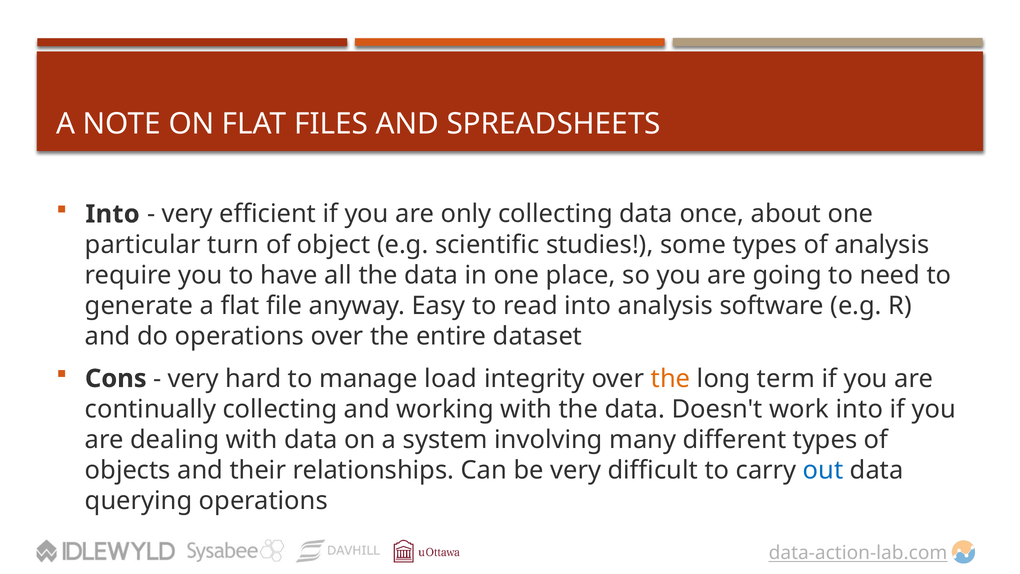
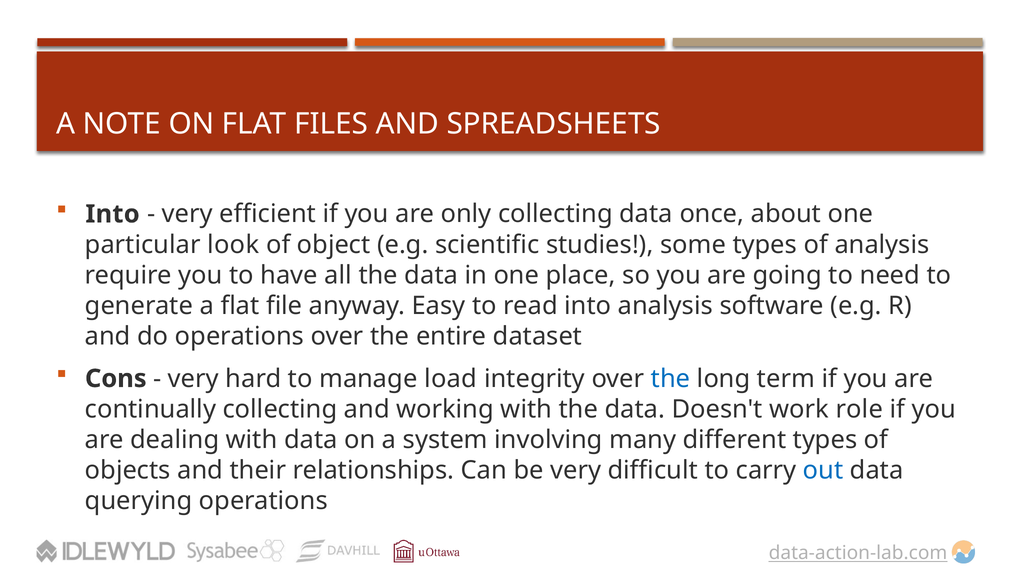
turn: turn -> look (233, 245)
the colour: orange -> blue (671, 378)
work into: into -> role (859, 409)
